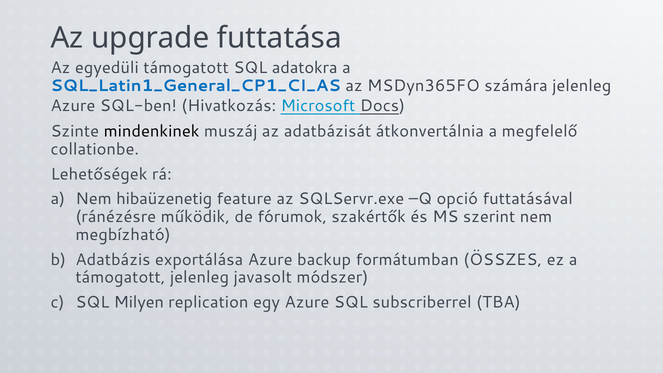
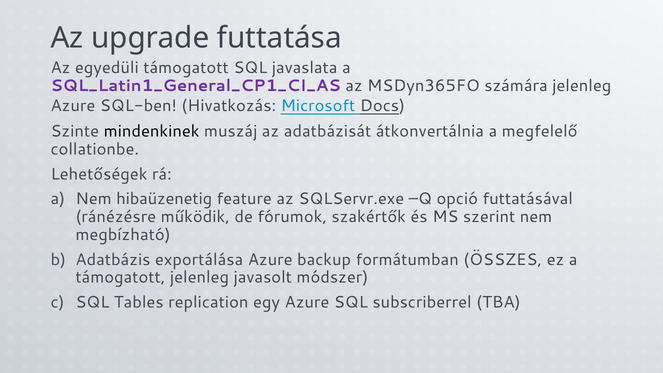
adatokra: adatokra -> javaslata (305, 68)
SQL_Latin1_General_CP1_CI_AS colour: blue -> purple (196, 86)
Milyen: Milyen -> Tables (139, 302)
